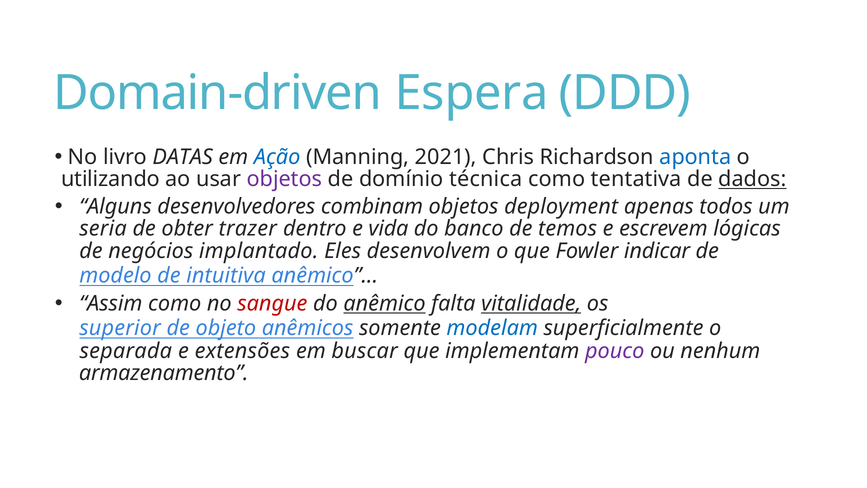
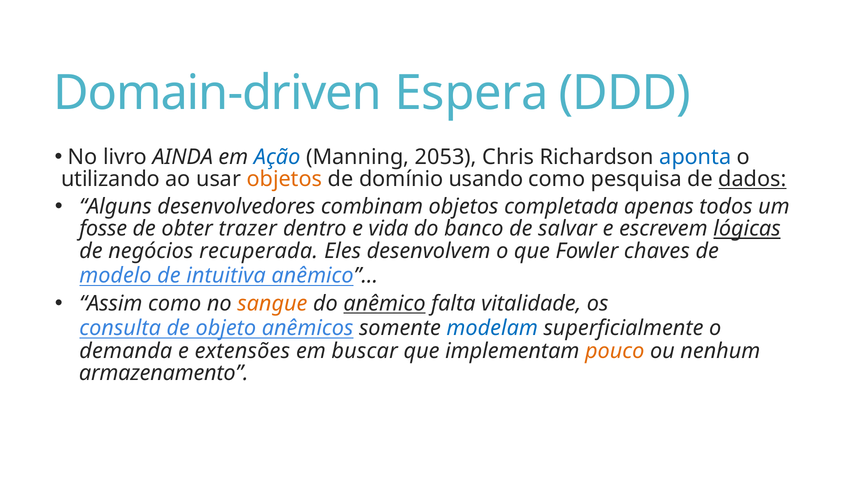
DATAS: DATAS -> AINDA (183, 157)
2021: 2021 -> 2053 (446, 157)
objetos colour: purple -> orange (284, 179)
técnica: técnica -> usando (486, 179)
tentativa: tentativa -> pesquisa (636, 179)
deployment: deployment -> completada (561, 207)
seria: seria -> fosse (103, 229)
temos: temos -> salvar (568, 229)
lógicas underline: none -> present (747, 229)
implantado: implantado -> recuperada (259, 251)
indicar: indicar -> chaves (657, 251)
sangue colour: red -> orange (272, 303)
vitalidade underline: present -> none (531, 303)
superior: superior -> consulta (120, 328)
separada: separada -> demanda (126, 351)
pouco colour: purple -> orange (615, 351)
